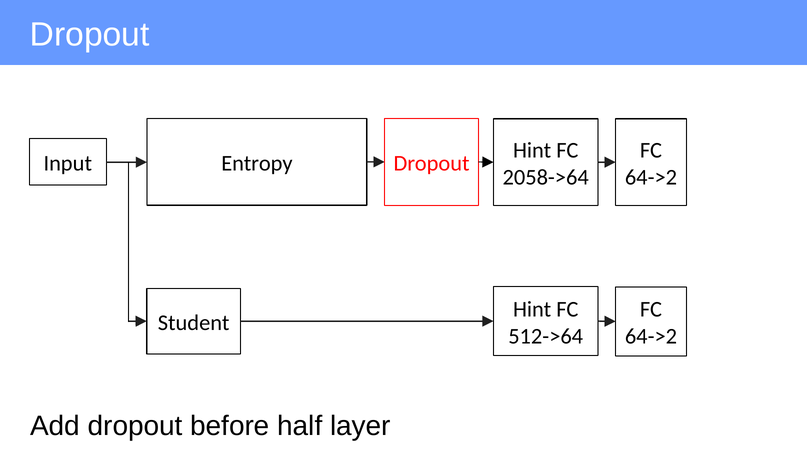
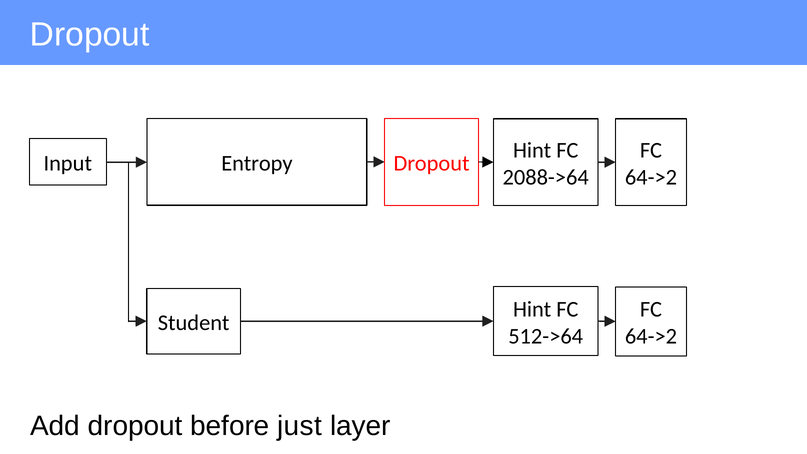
2058->64: 2058->64 -> 2088->64 (546, 177)
half: half -> just (300, 426)
